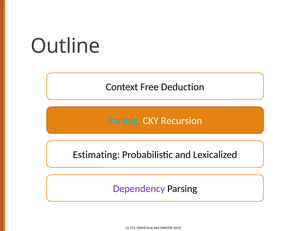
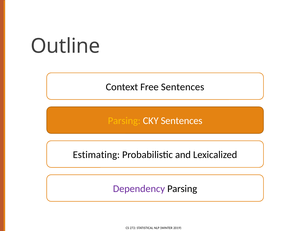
Free Deduction: Deduction -> Sentences (183, 87)
Parsing colour: light blue -> yellow (124, 120)
CKY Recursion: Recursion -> Sentences (182, 120)
